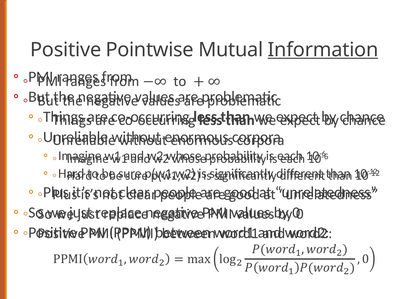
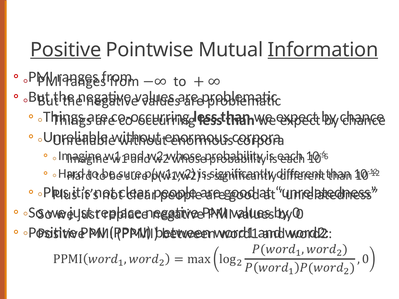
Positive underline: none -> present (66, 50)
